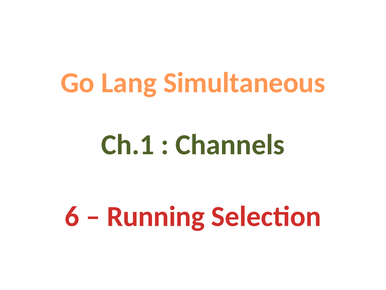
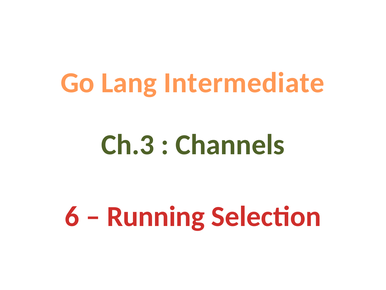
Simultaneous: Simultaneous -> Intermediate (244, 83)
Ch.1: Ch.1 -> Ch.3 (128, 145)
